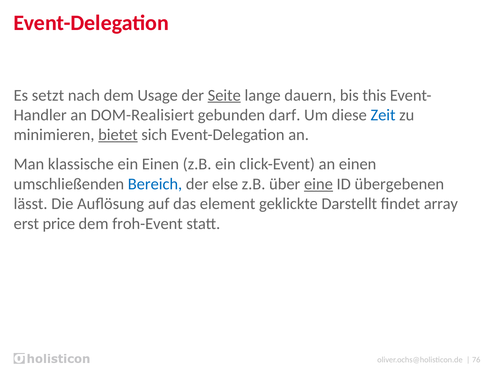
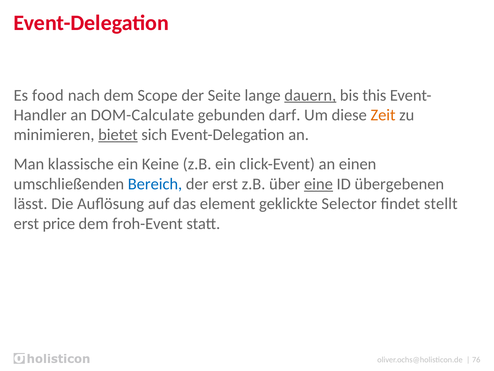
setzt: setzt -> food (48, 95)
Usage: Usage -> Scope (158, 95)
Seite underline: present -> none (224, 95)
dauern underline: none -> present (310, 95)
DOM-Realisiert: DOM-Realisiert -> DOM-Calculate (142, 115)
Zeit colour: blue -> orange (383, 115)
ein Einen: Einen -> Keine (160, 164)
der else: else -> erst (225, 184)
Darstellt: Darstellt -> Selector (349, 204)
array: array -> stellt (441, 204)
